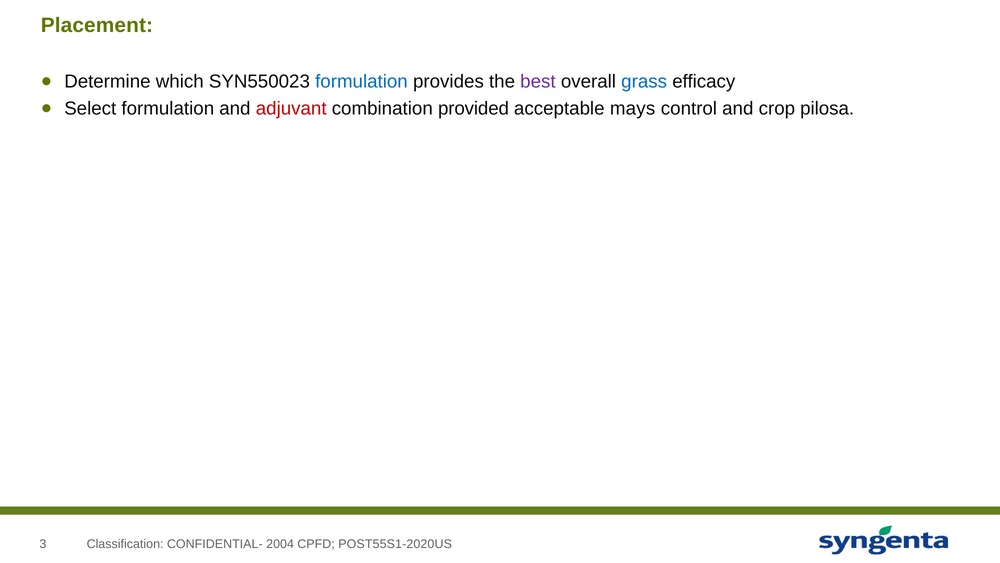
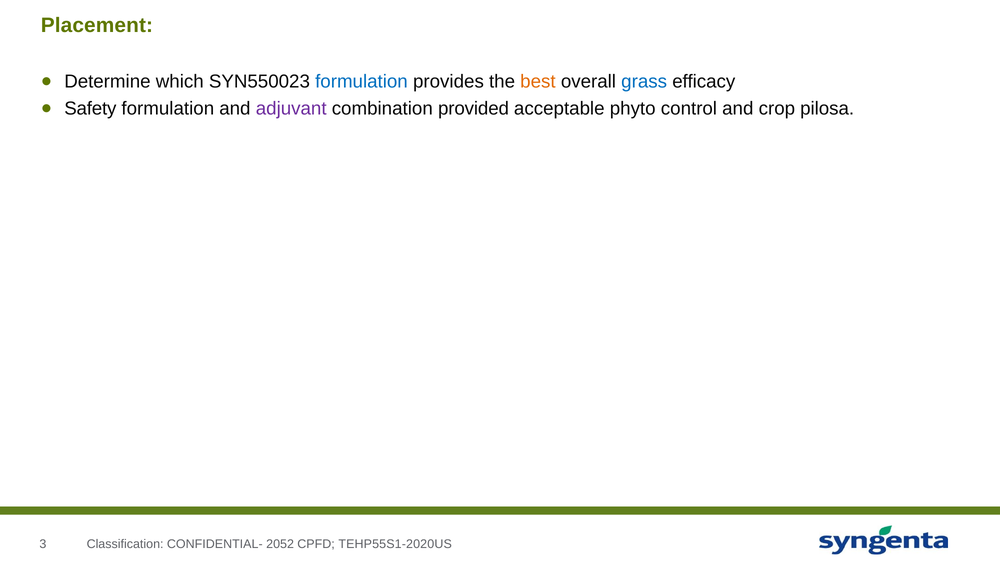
best colour: purple -> orange (538, 81)
Select: Select -> Safety (90, 108)
adjuvant colour: red -> purple (291, 108)
mays: mays -> phyto (633, 108)
2004: 2004 -> 2052 (280, 544)
POST55S1-2020US: POST55S1-2020US -> TEHP55S1-2020US (395, 544)
